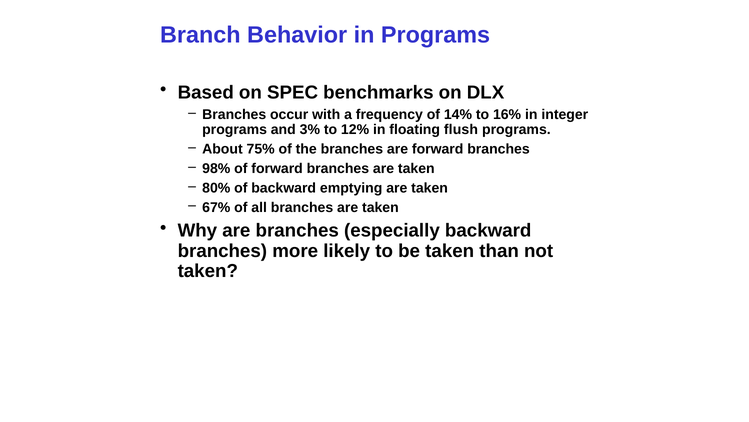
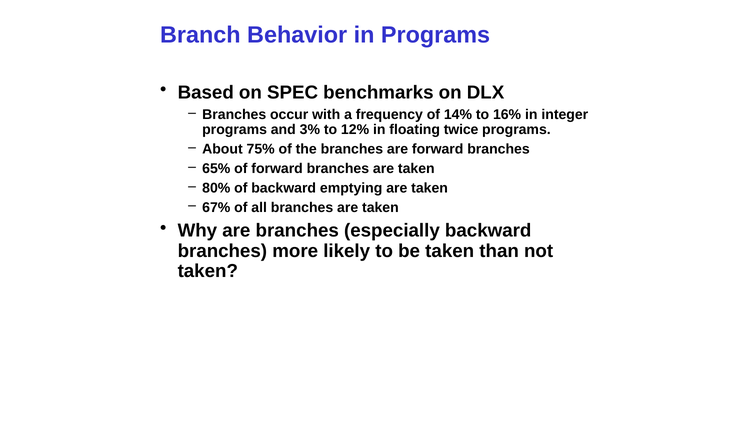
flush: flush -> twice (461, 130)
98%: 98% -> 65% (216, 168)
